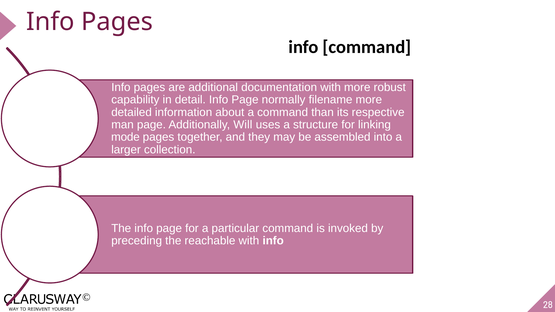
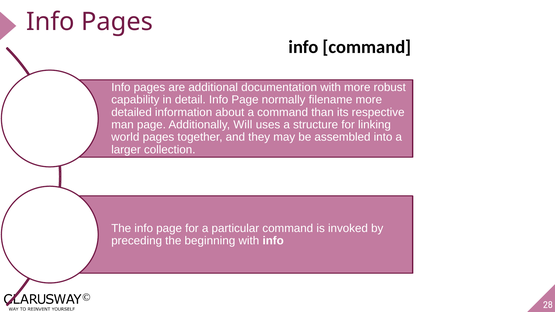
mode: mode -> world (125, 137)
reachable: reachable -> beginning (210, 241)
